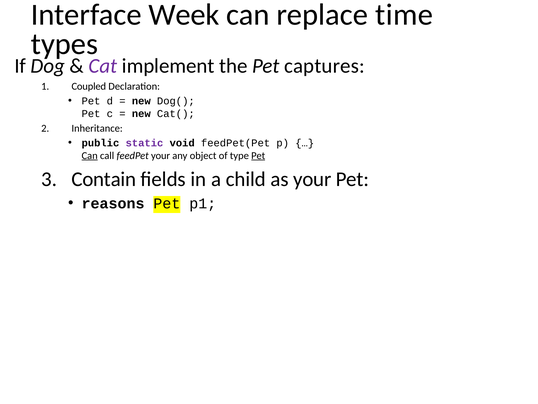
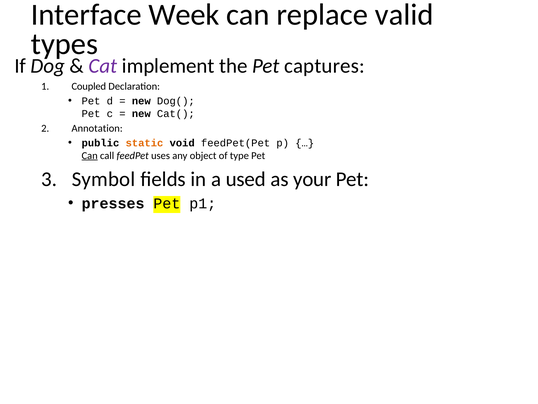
time: time -> valid (404, 15)
Inheritance: Inheritance -> Annotation (97, 128)
static colour: purple -> orange (144, 143)
feedPet your: your -> uses (161, 155)
Pet underline: present -> none (258, 155)
Contain: Contain -> Symbol (104, 179)
child: child -> used (246, 179)
reasons: reasons -> presses (113, 203)
